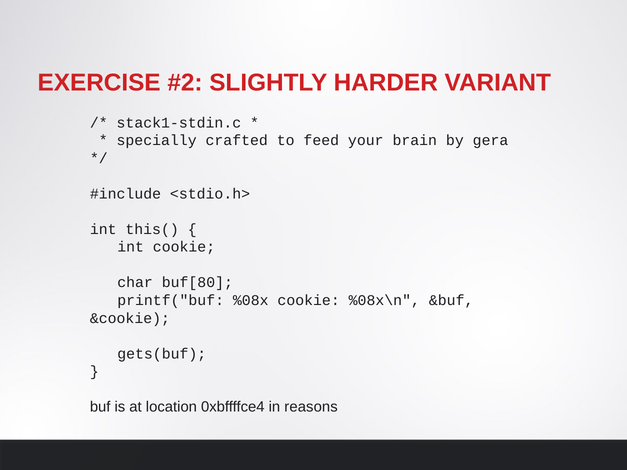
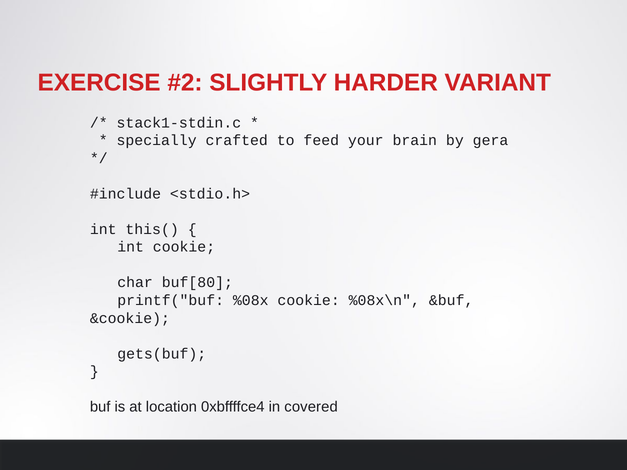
reasons: reasons -> covered (311, 407)
